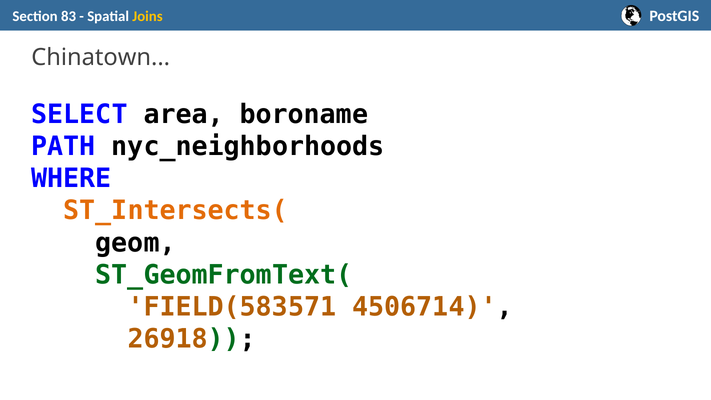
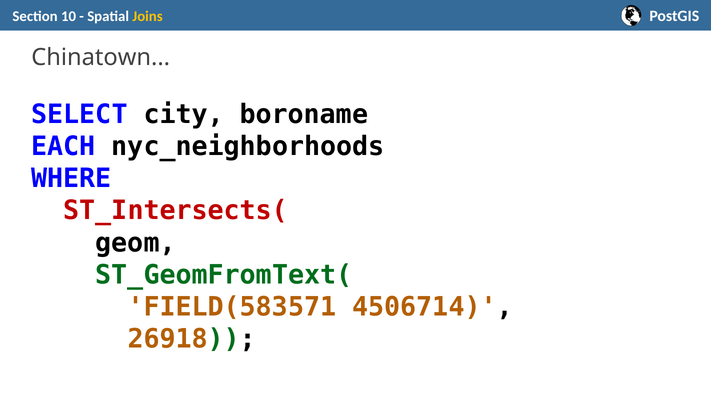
83: 83 -> 10 (69, 16)
area: area -> city (184, 115)
PATH: PATH -> EACH (63, 147)
ST_Intersects( colour: orange -> red (176, 211)
